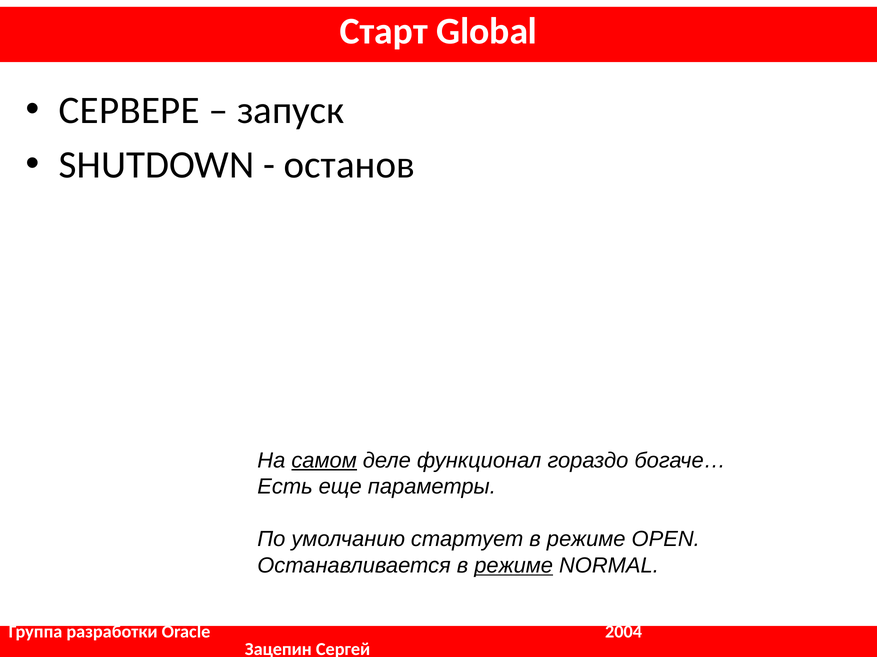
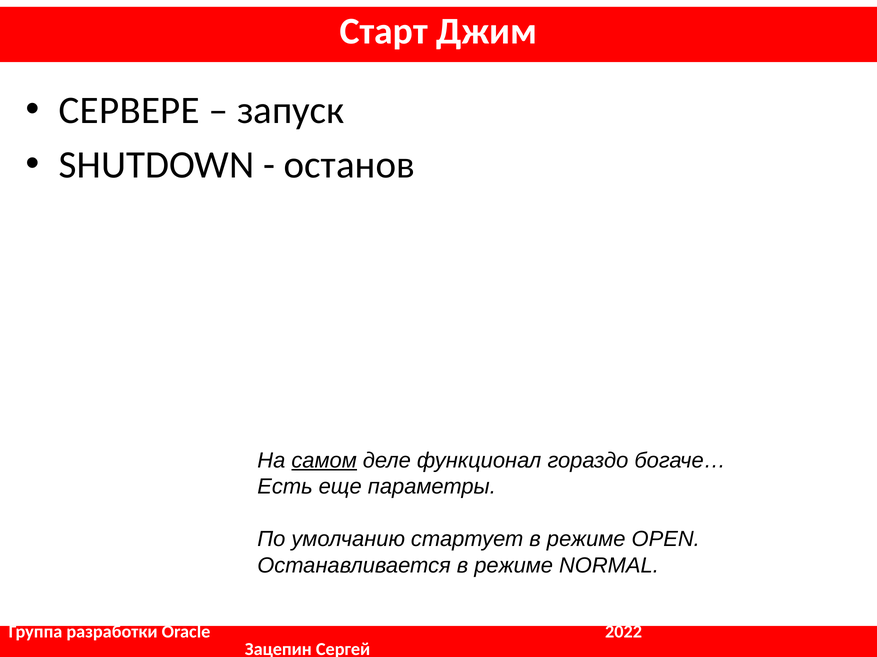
Global: Global -> Джим (487, 31)
режиме underline: present -> none (514, 566)
2004: 2004 -> 2022 (624, 633)
